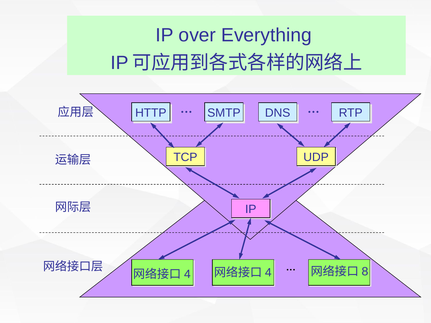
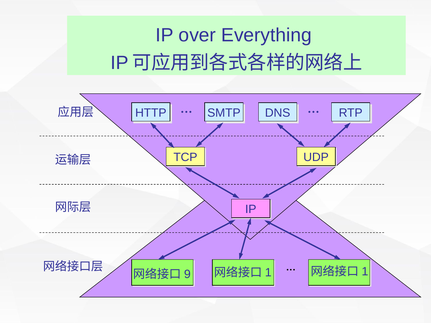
4: 4 -> 9 (187, 274)
4: 4 -> 1 (268, 273)
8: 8 -> 1 (365, 272)
